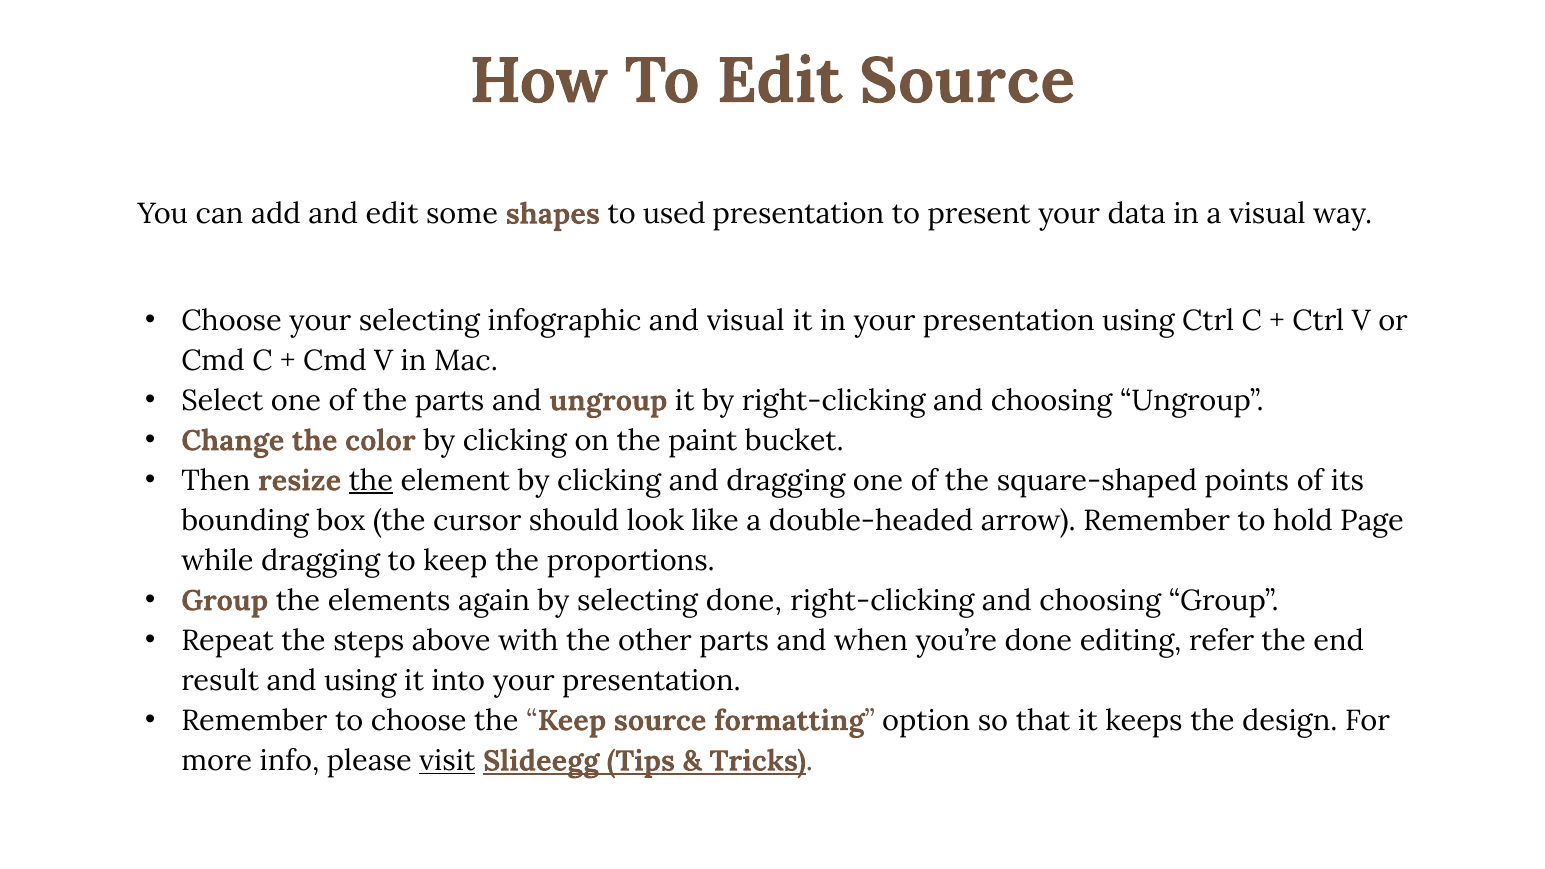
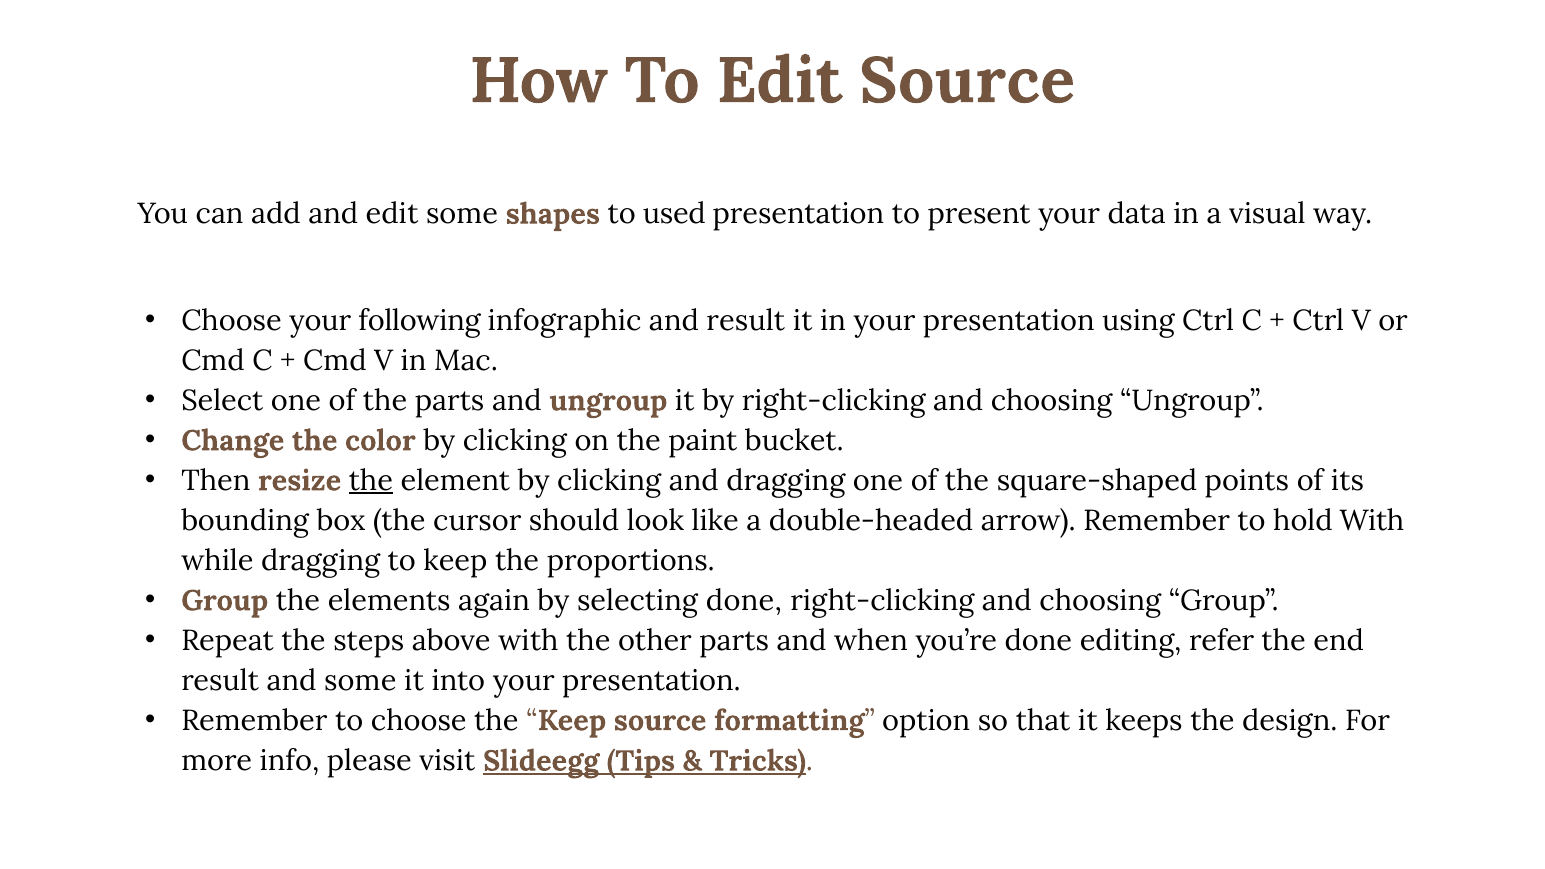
your selecting: selecting -> following (420, 321)
and visual: visual -> result (746, 321)
hold Page: Page -> With (1372, 521)
and using: using -> some (360, 681)
visit underline: present -> none (447, 761)
